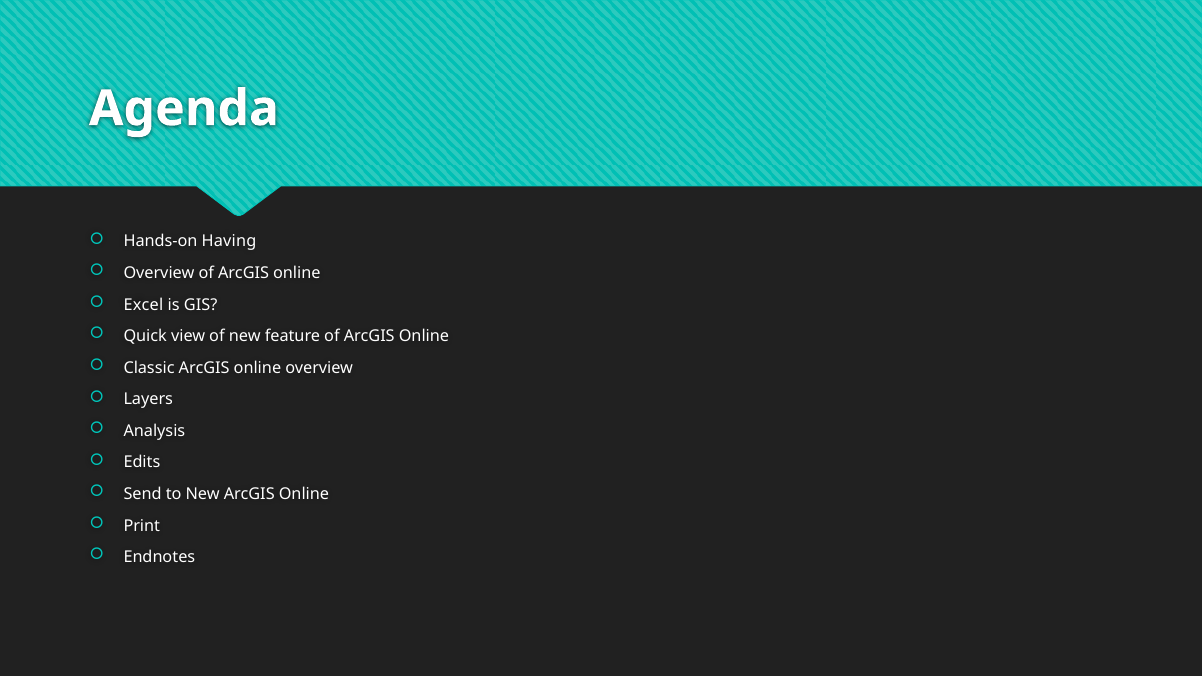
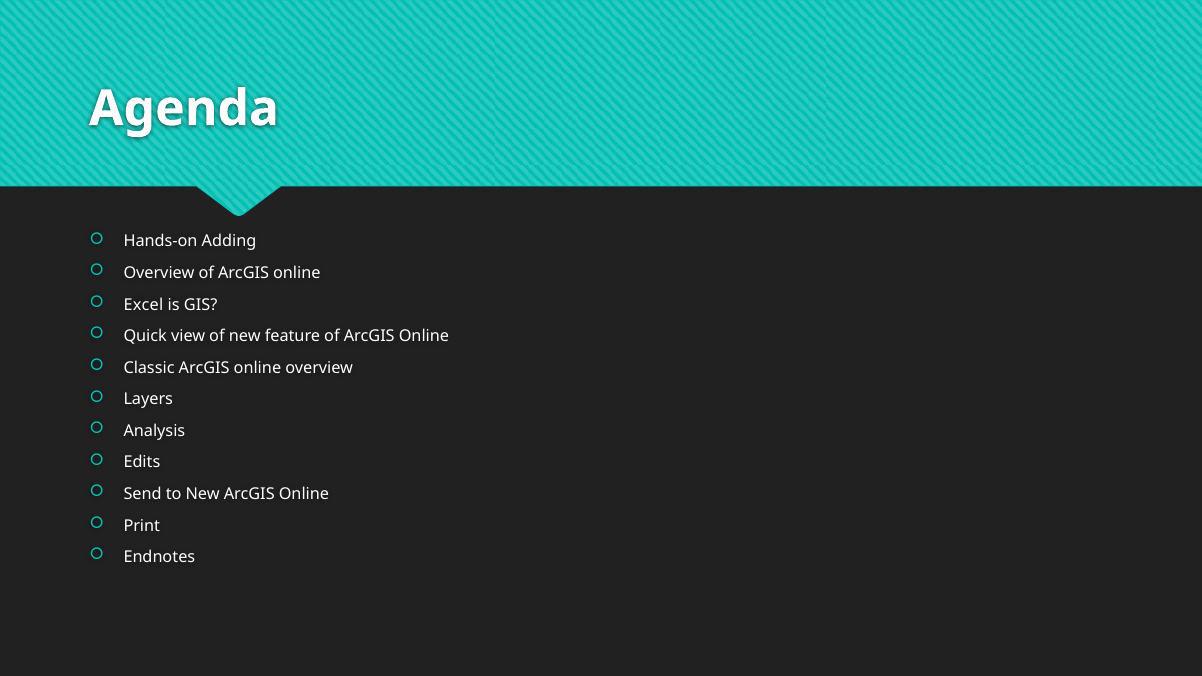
Having: Having -> Adding (229, 242)
